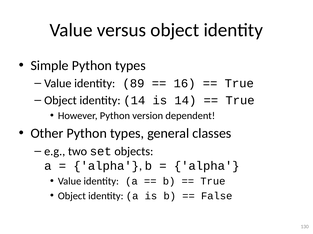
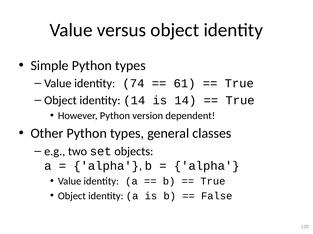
89: 89 -> 74 (134, 84)
16: 16 -> 61 (185, 84)
